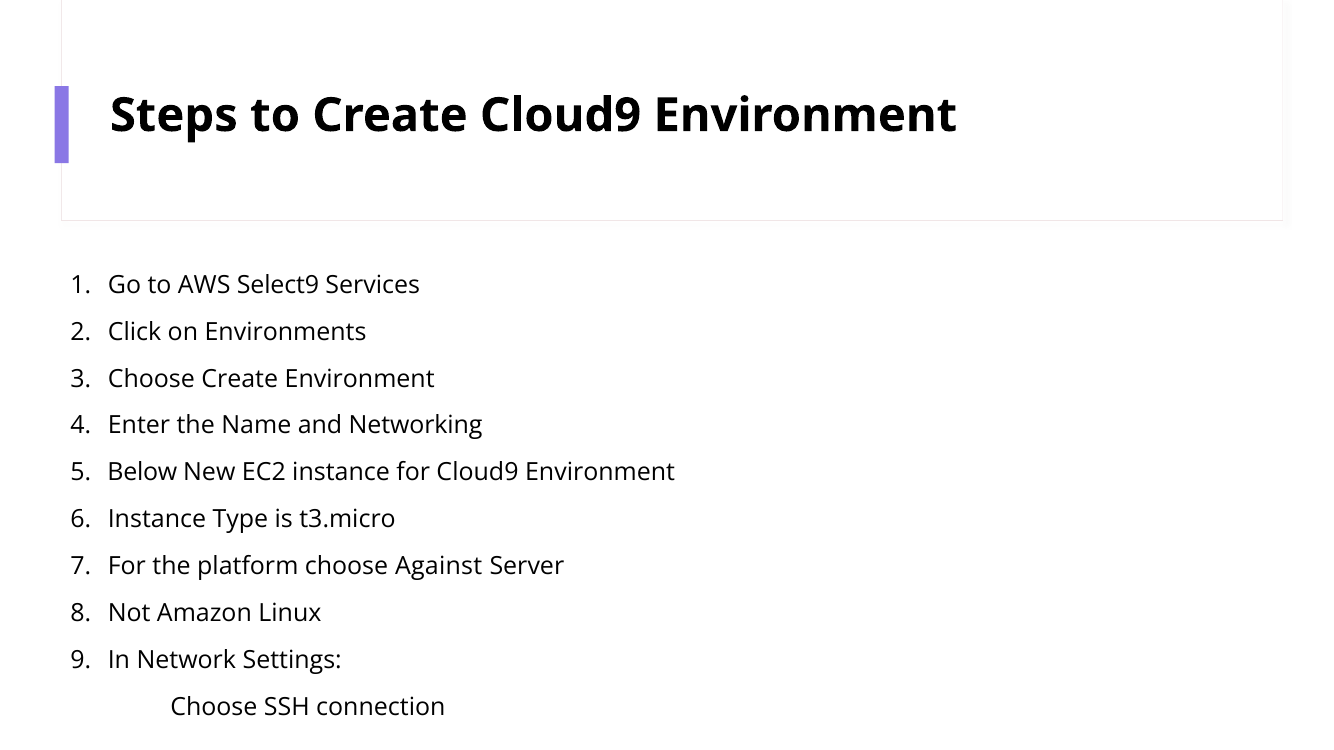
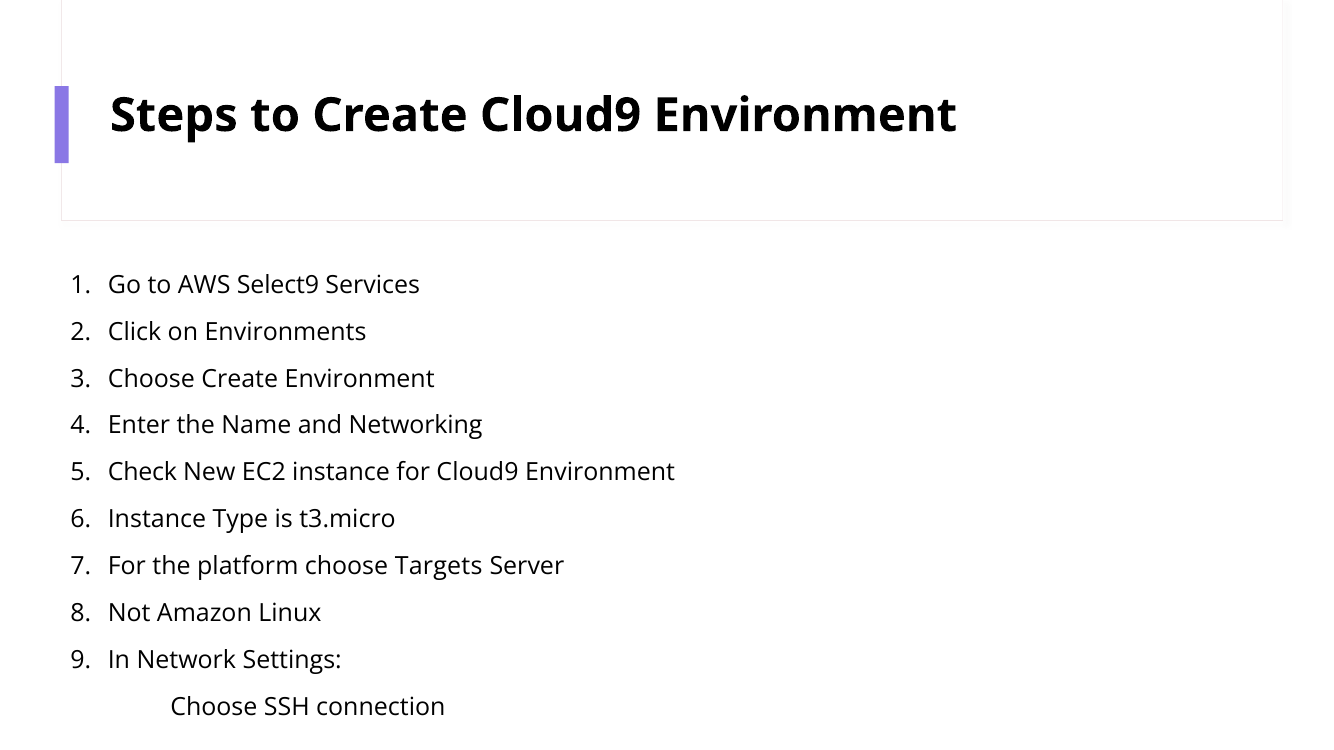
Below: Below -> Check (142, 473)
Against: Against -> Targets (439, 567)
